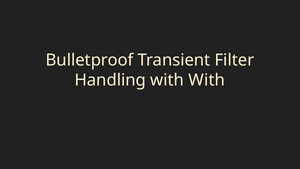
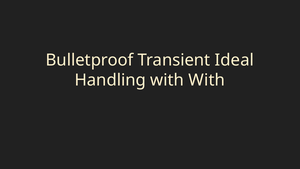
Filter: Filter -> Ideal (234, 60)
